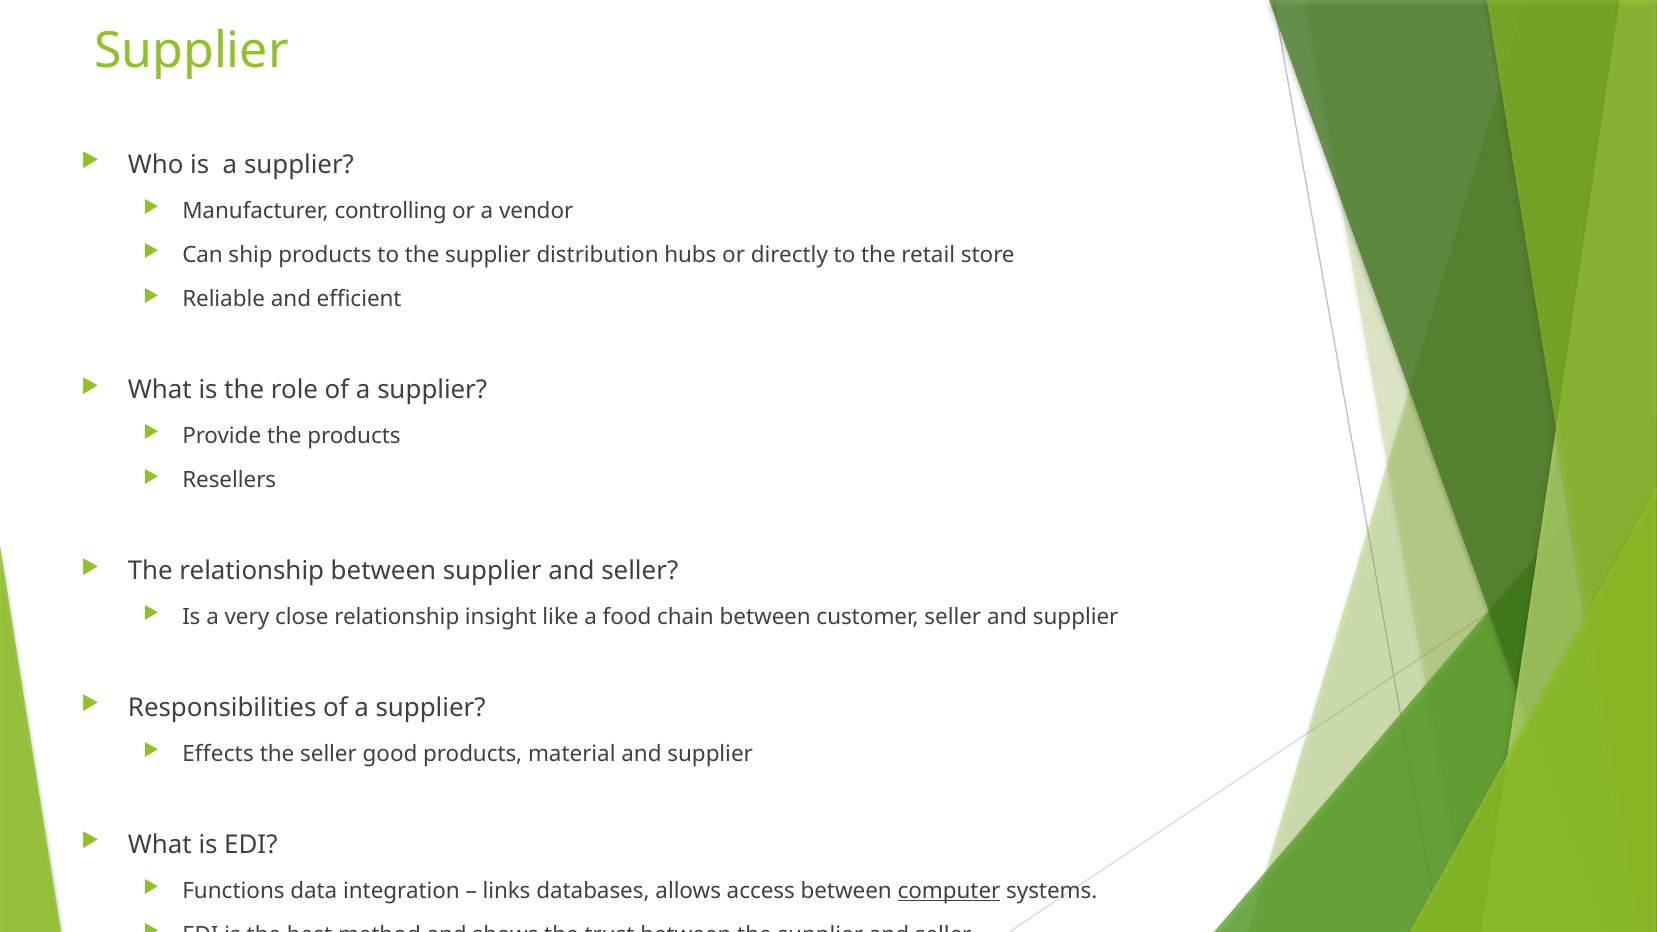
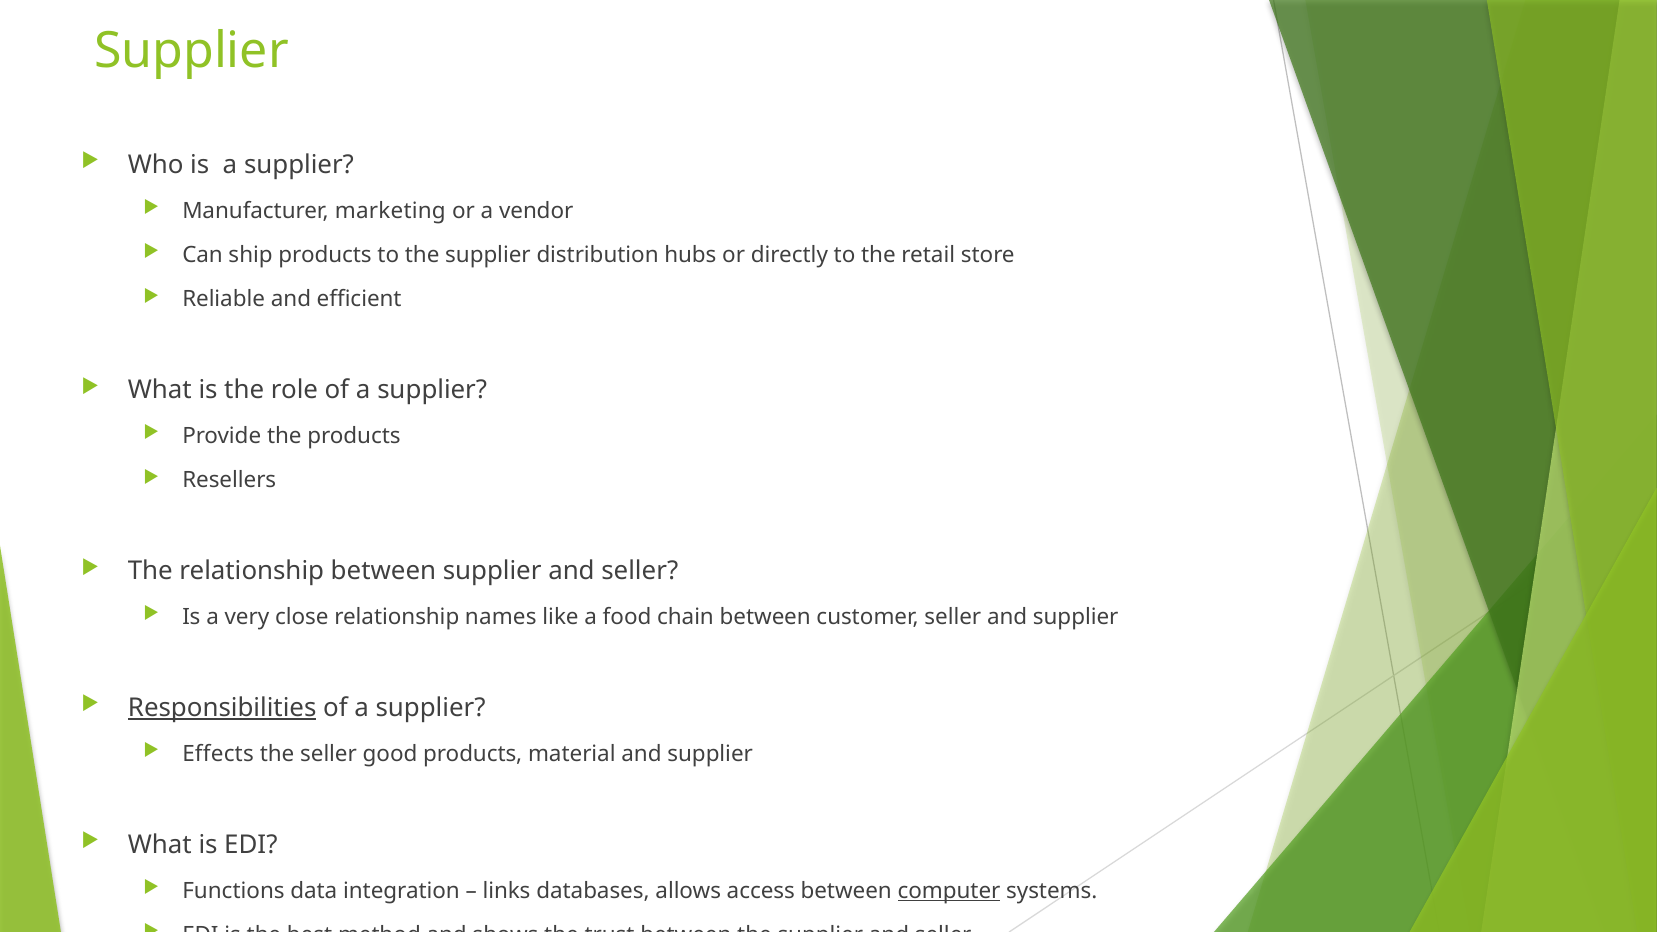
controlling: controlling -> marketing (390, 211)
insight: insight -> names (501, 617)
Responsibilities underline: none -> present (222, 708)
